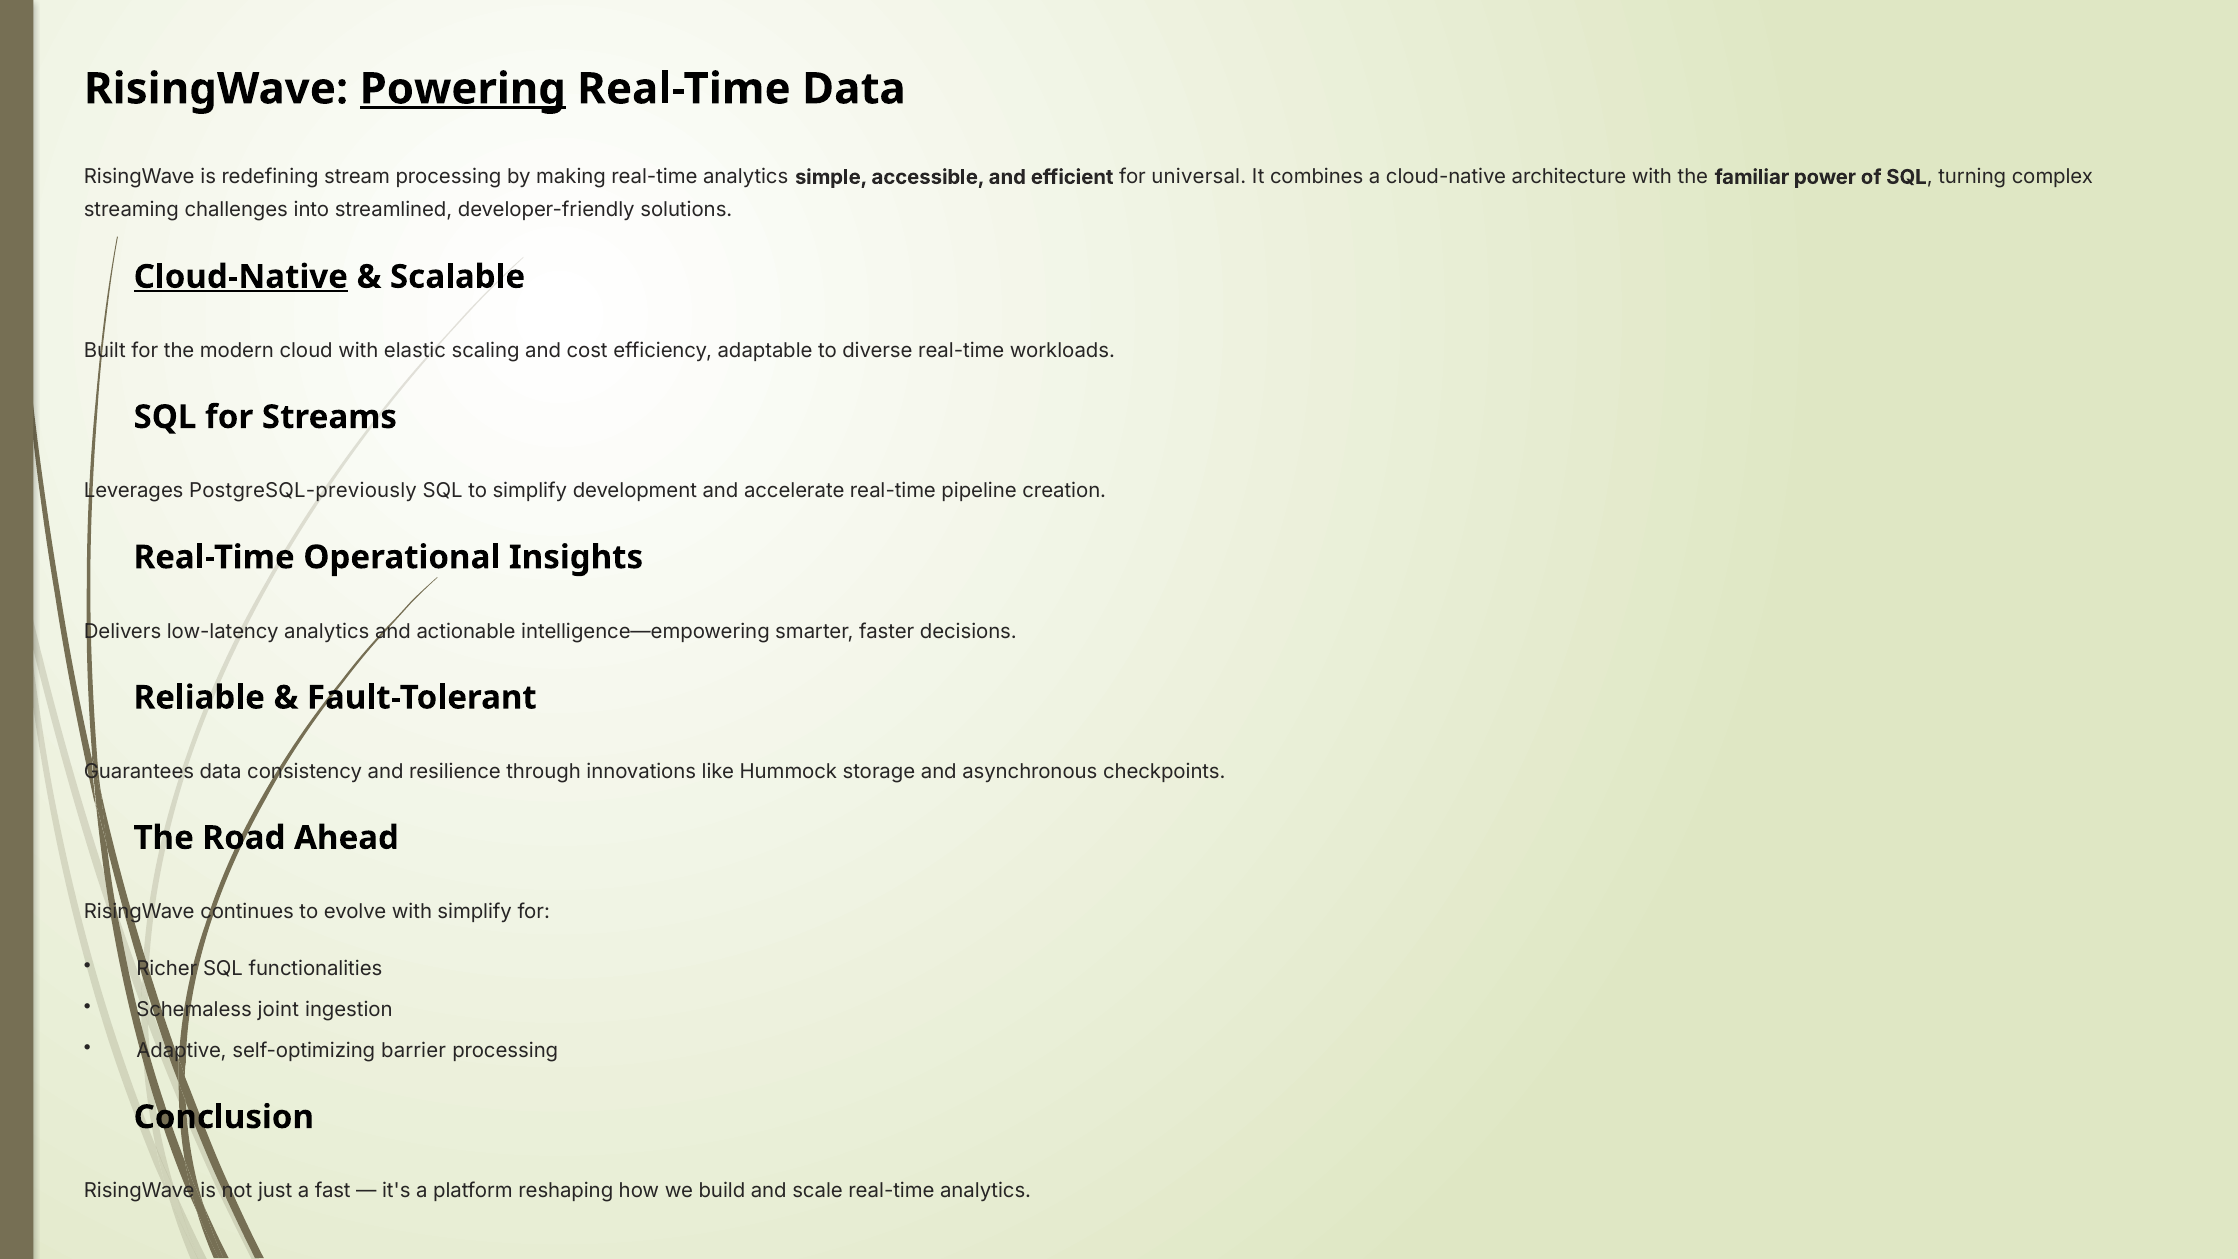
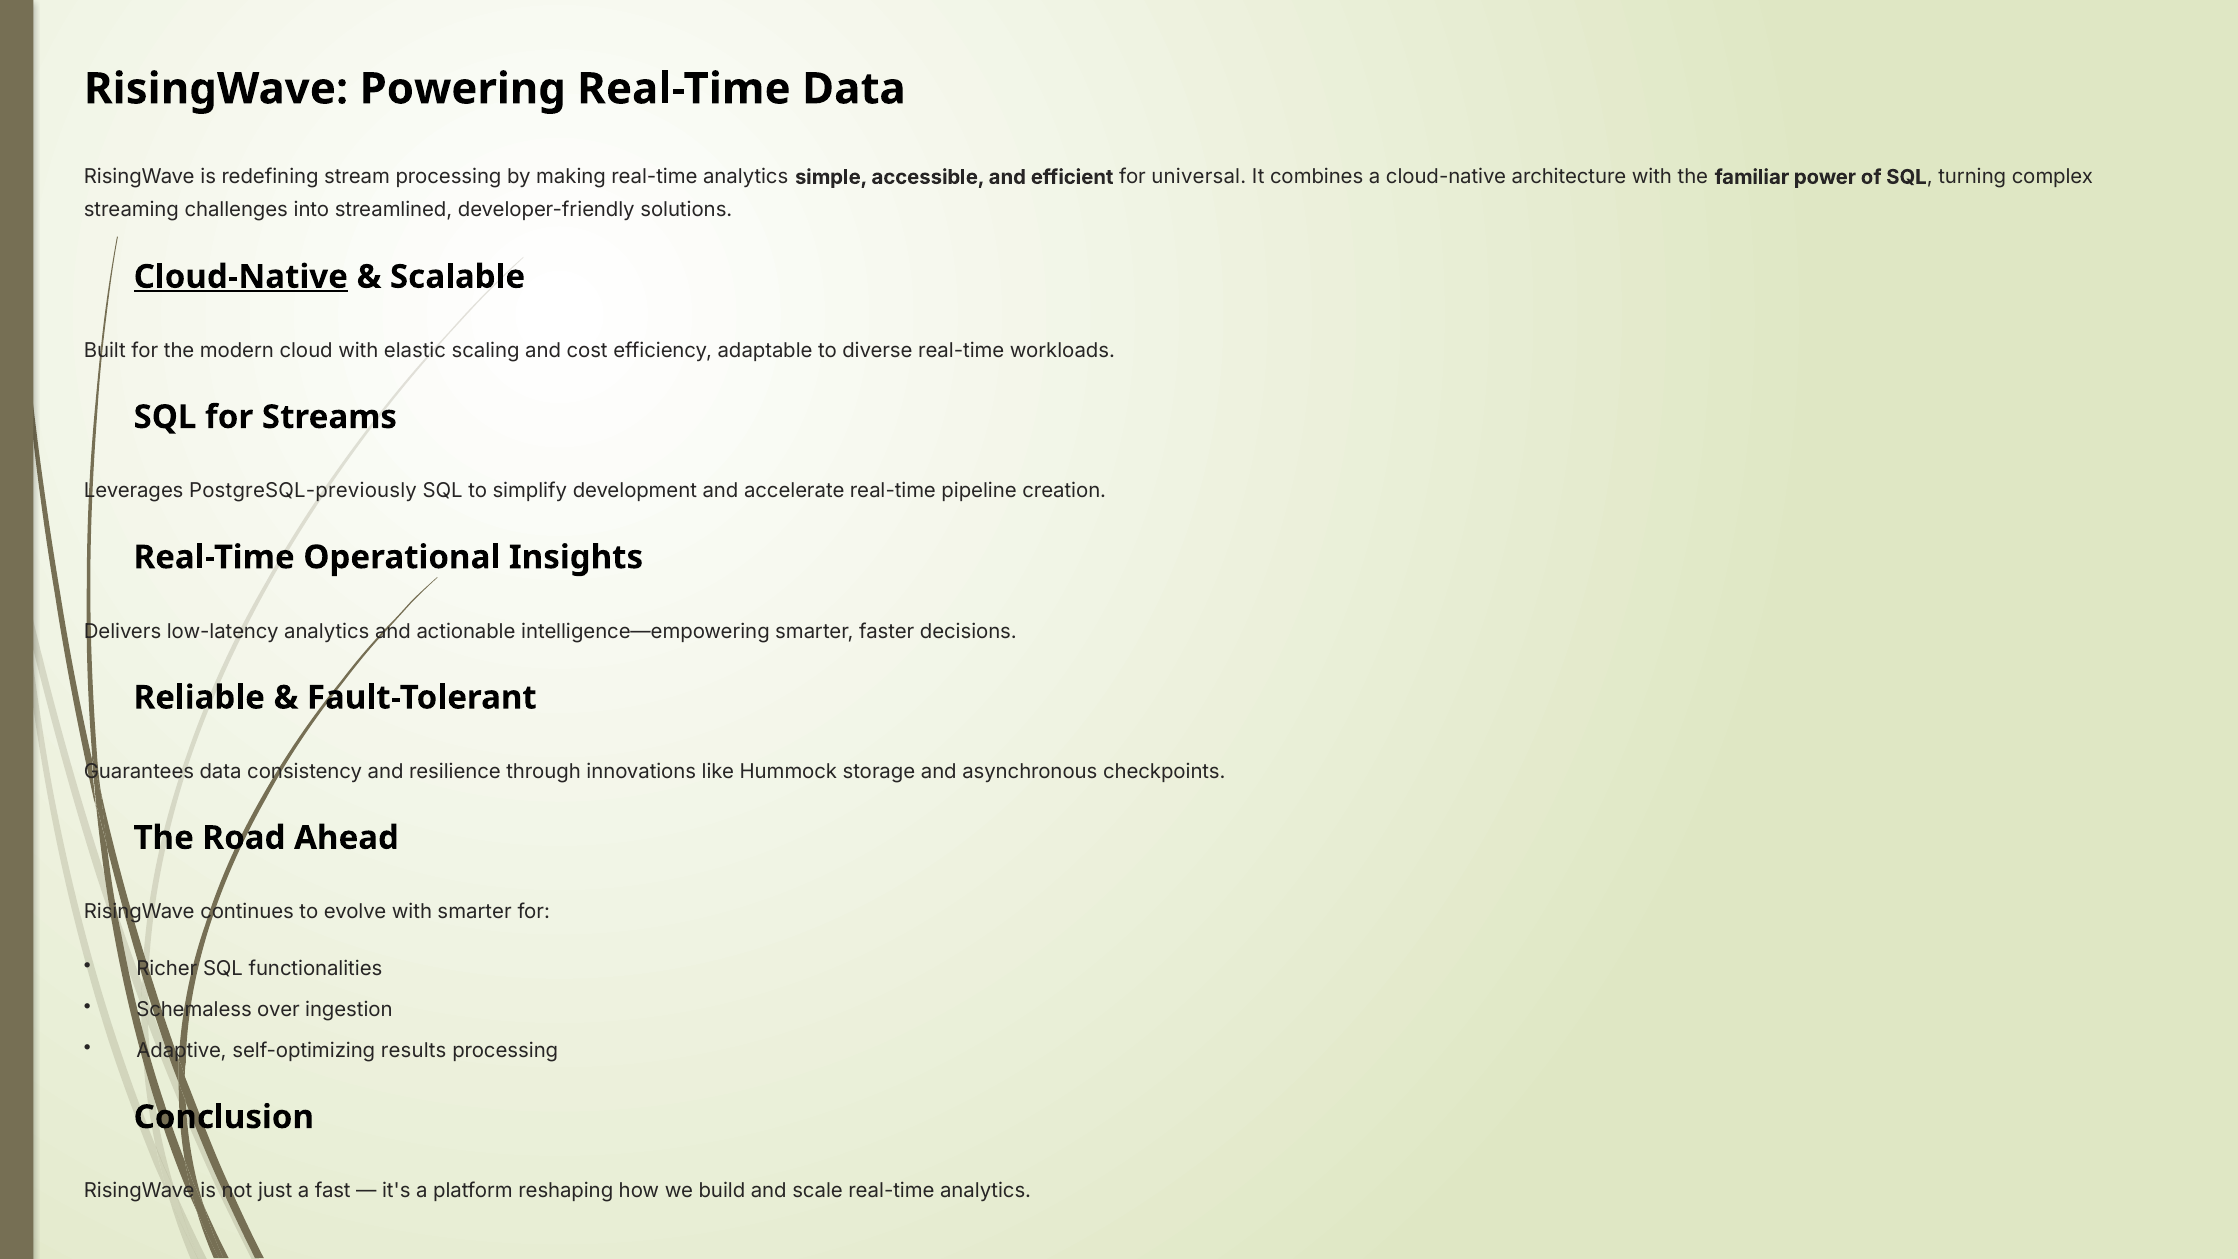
Powering underline: present -> none (463, 89)
with simplify: simplify -> smarter (475, 912)
joint: joint -> over (279, 1010)
barrier: barrier -> results (414, 1051)
